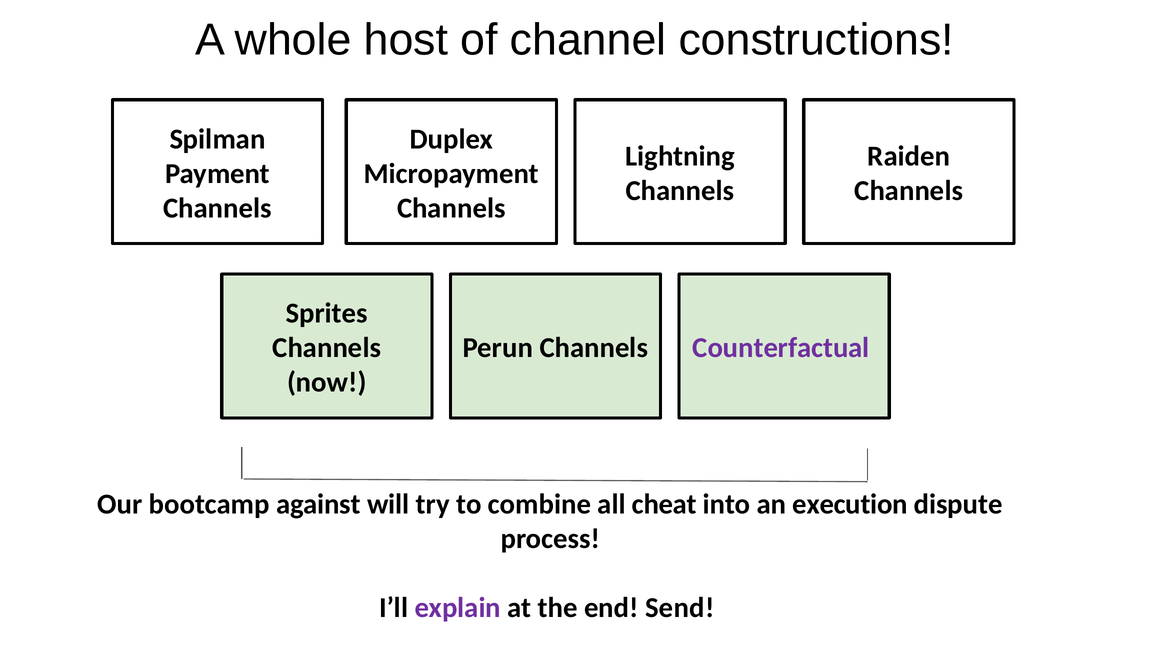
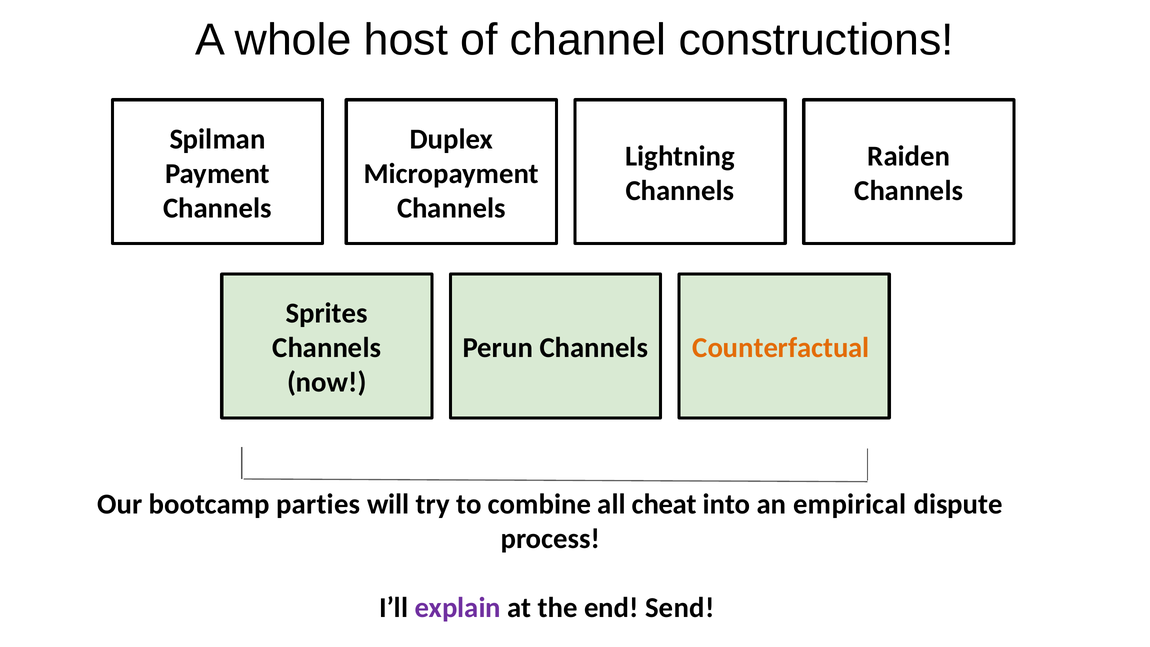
Counterfactual colour: purple -> orange (781, 348)
against: against -> parties (318, 504)
execution: execution -> empirical (850, 504)
